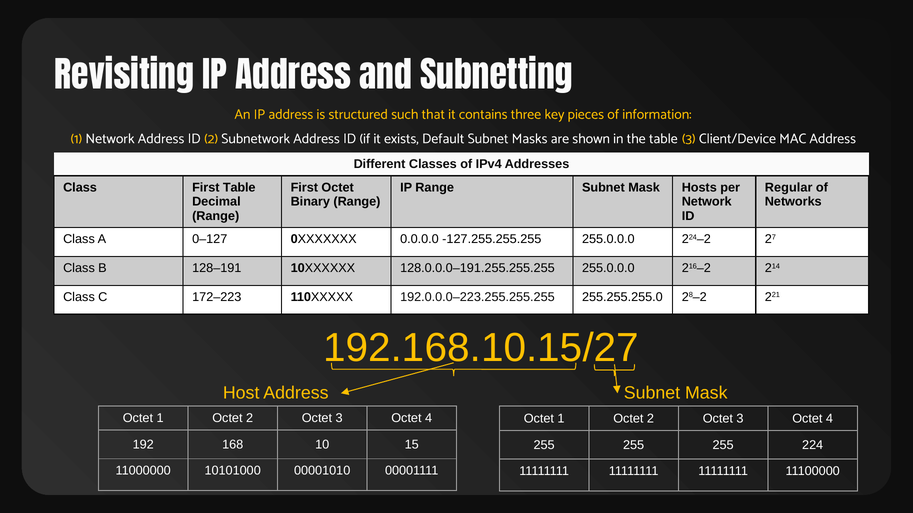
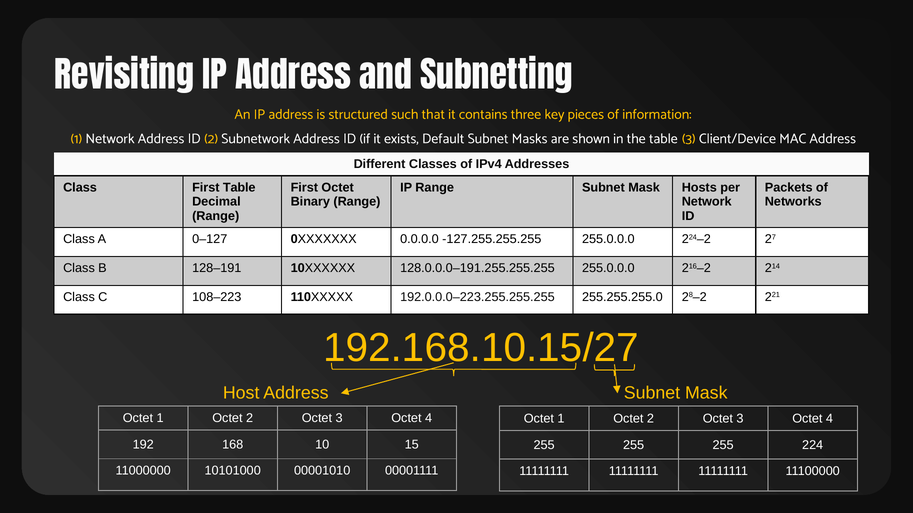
Regular: Regular -> Packets (789, 188)
172–223: 172–223 -> 108–223 (217, 297)
